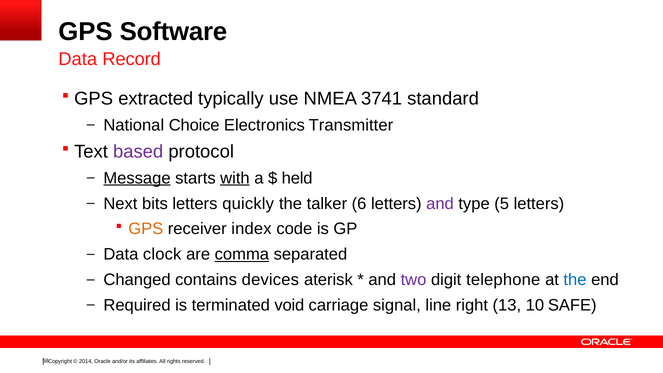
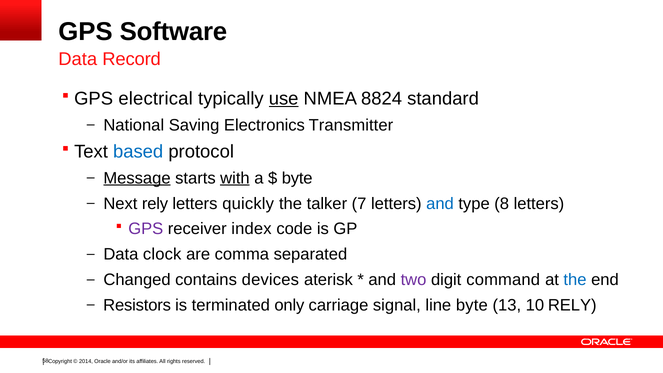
extracted: extracted -> electrical (156, 99)
use underline: none -> present (284, 99)
3741: 3741 -> 8824 (382, 99)
Choice: Choice -> Saving (194, 125)
based colour: purple -> blue (138, 152)
held: held -> byte (297, 178)
Next bits: bits -> rely (155, 204)
6: 6 -> 7 (359, 204)
and colour: purple -> blue (440, 204)
5: 5 -> 8 (502, 204)
GPS colour: orange -> purple (146, 229)
comma underline: present -> none (242, 254)
telephone: telephone -> command (503, 280)
Required: Required -> Resistors (137, 305)
void: void -> only (289, 305)
line right: right -> byte (472, 305)
10 SAFE: SAFE -> RELY (572, 305)
